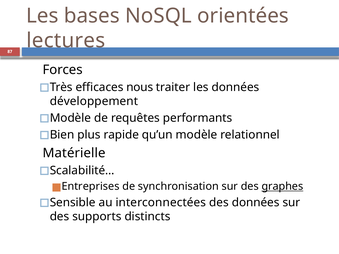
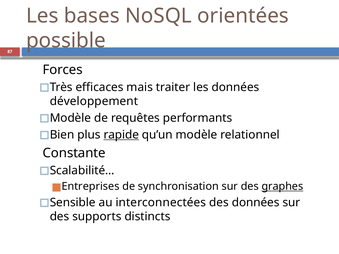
lectures: lectures -> possible (66, 41)
nous: nous -> mais (140, 87)
rapide underline: none -> present (121, 135)
Matérielle: Matérielle -> Constante (74, 153)
